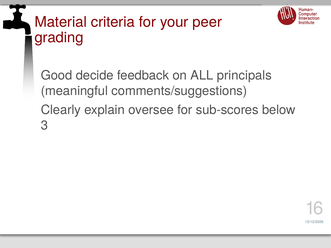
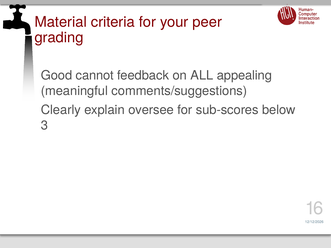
decide: decide -> cannot (95, 75)
principals: principals -> appealing (244, 75)
